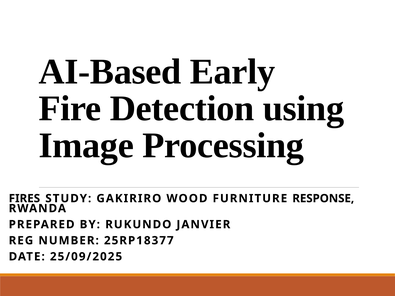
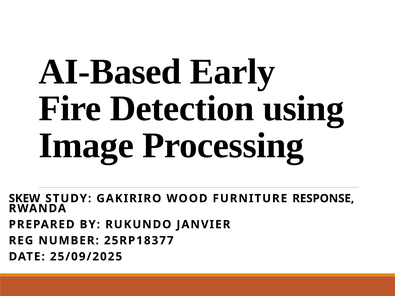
FIRES: FIRES -> SKEW (24, 199)
